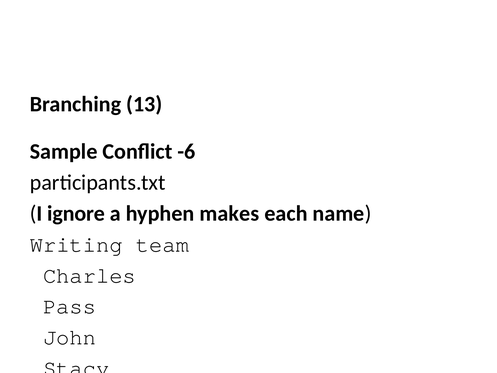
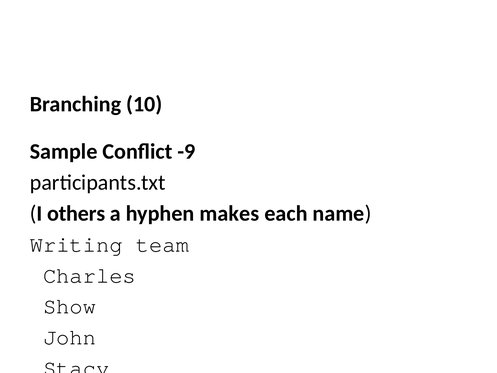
13: 13 -> 10 (144, 104)
-6: -6 -> -9 (186, 151)
ignore: ignore -> others (76, 213)
Pass: Pass -> Show (70, 306)
